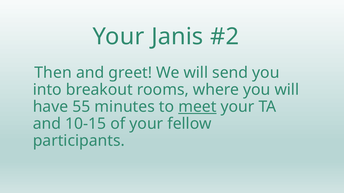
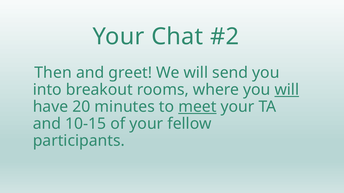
Janis: Janis -> Chat (177, 37)
will underline: none -> present (287, 90)
55: 55 -> 20 (81, 107)
